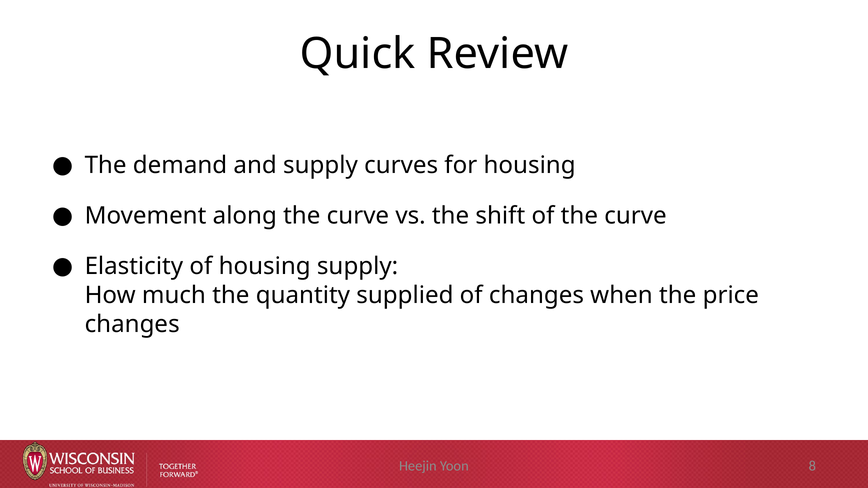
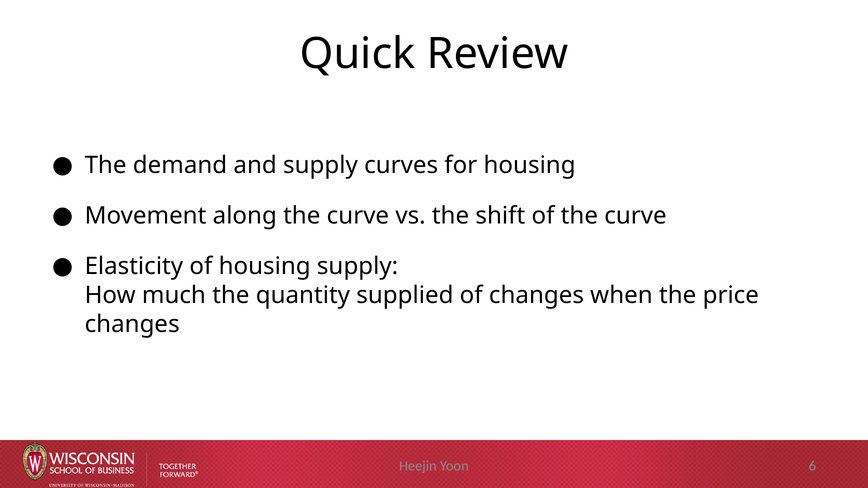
8: 8 -> 6 (812, 466)
